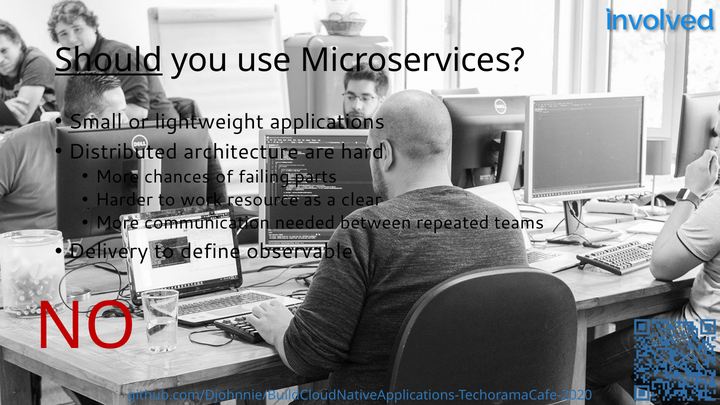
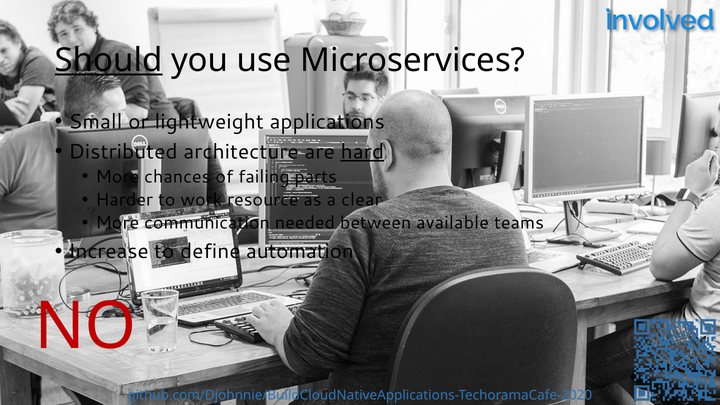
hard underline: none -> present (362, 152)
repeated: repeated -> available (453, 223)
Delivery: Delivery -> Increase (108, 252)
observable: observable -> automation (300, 252)
